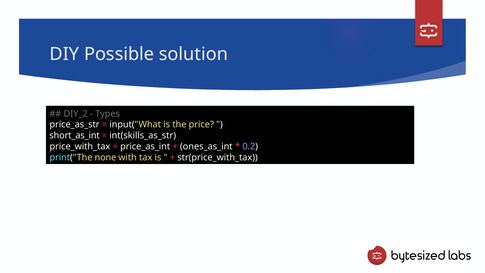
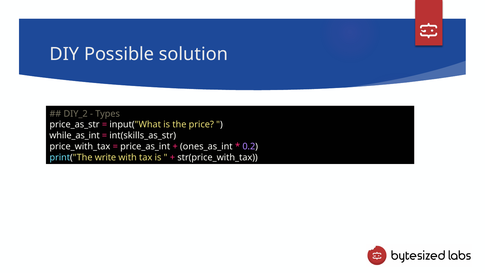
short_as_int: short_as_int -> while_as_int (75, 135)
none: none -> write (105, 157)
